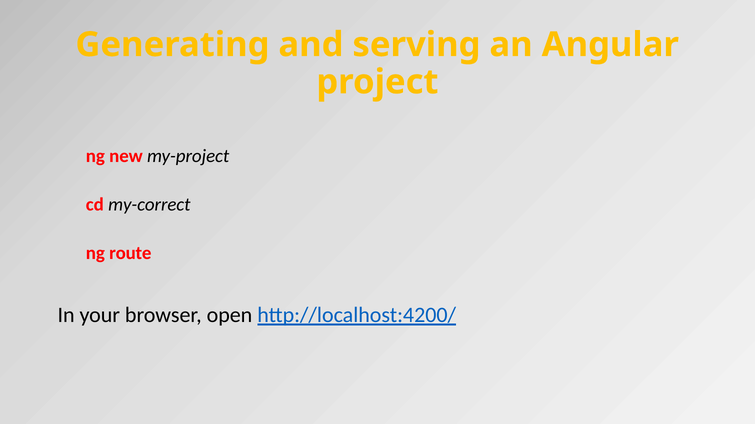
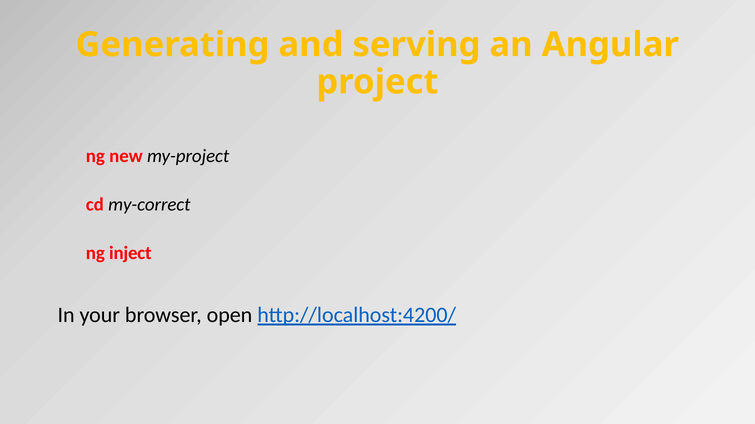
route: route -> inject (130, 254)
